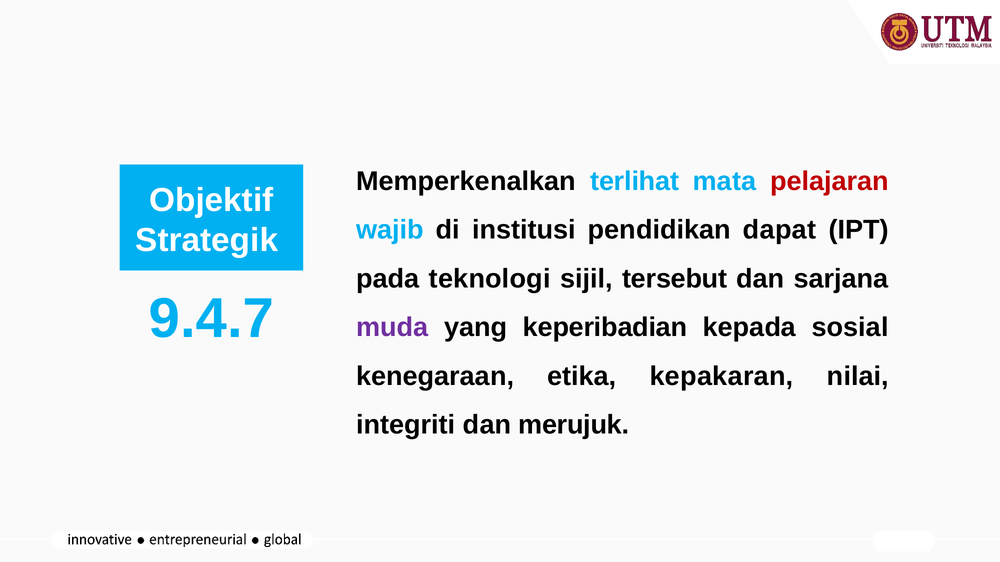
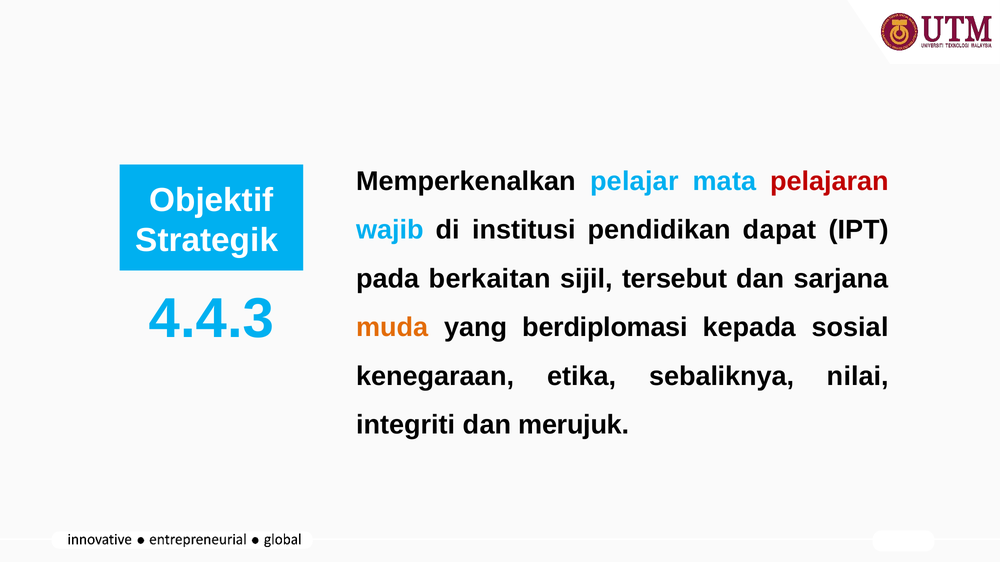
terlihat: terlihat -> pelajar (634, 182)
teknologi: teknologi -> berkaitan (490, 279)
9.4.7: 9.4.7 -> 4.4.3 (211, 319)
muda colour: purple -> orange (392, 328)
keperibadian: keperibadian -> berdiplomasi (605, 328)
kepakaran: kepakaran -> sebaliknya (722, 376)
